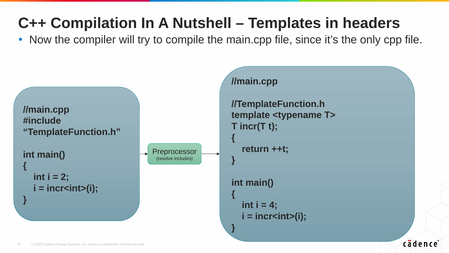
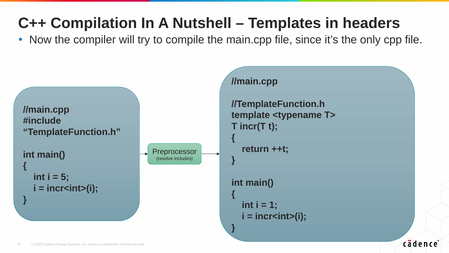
2: 2 -> 5 (65, 177)
4: 4 -> 1 (273, 205)
